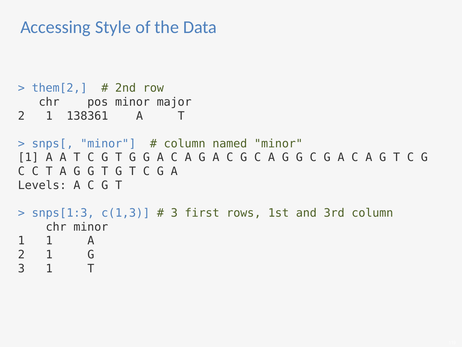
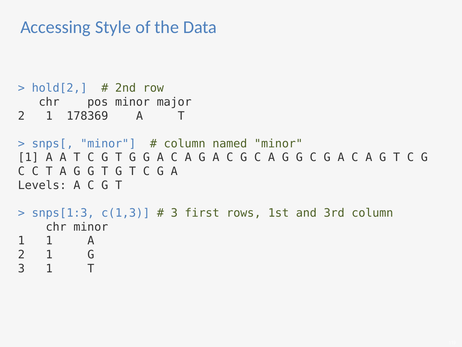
them[2: them[2 -> hold[2 (60, 88)
138361: 138361 -> 178369 (87, 116)
